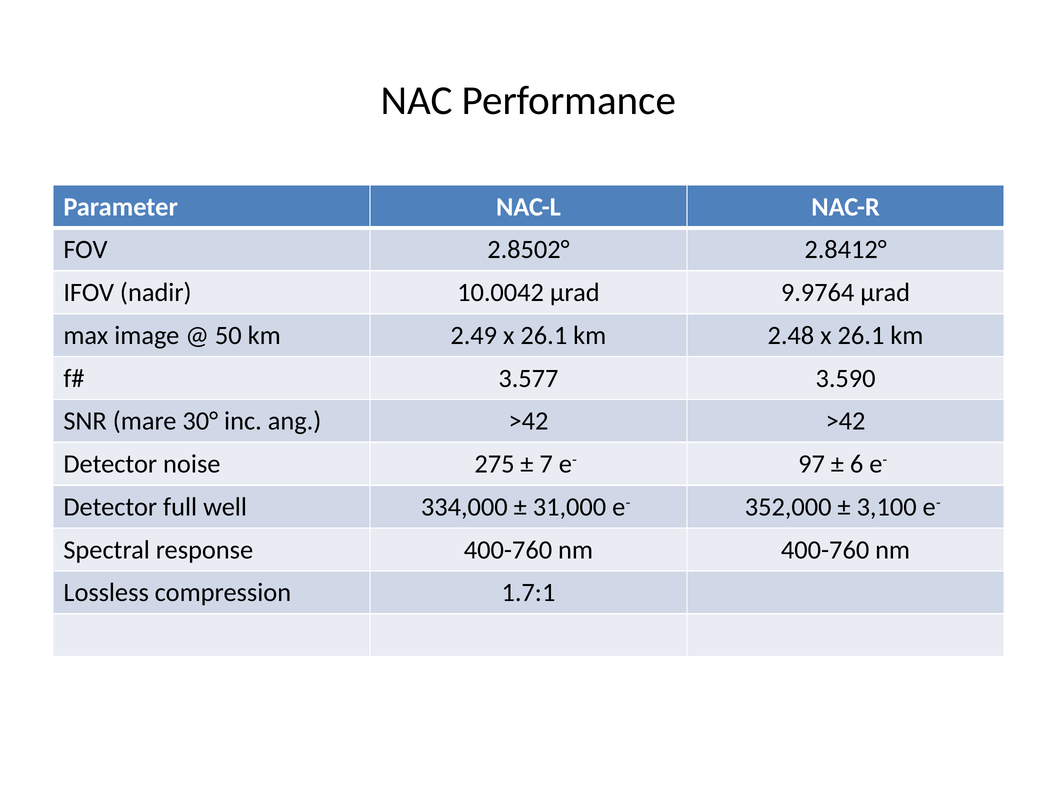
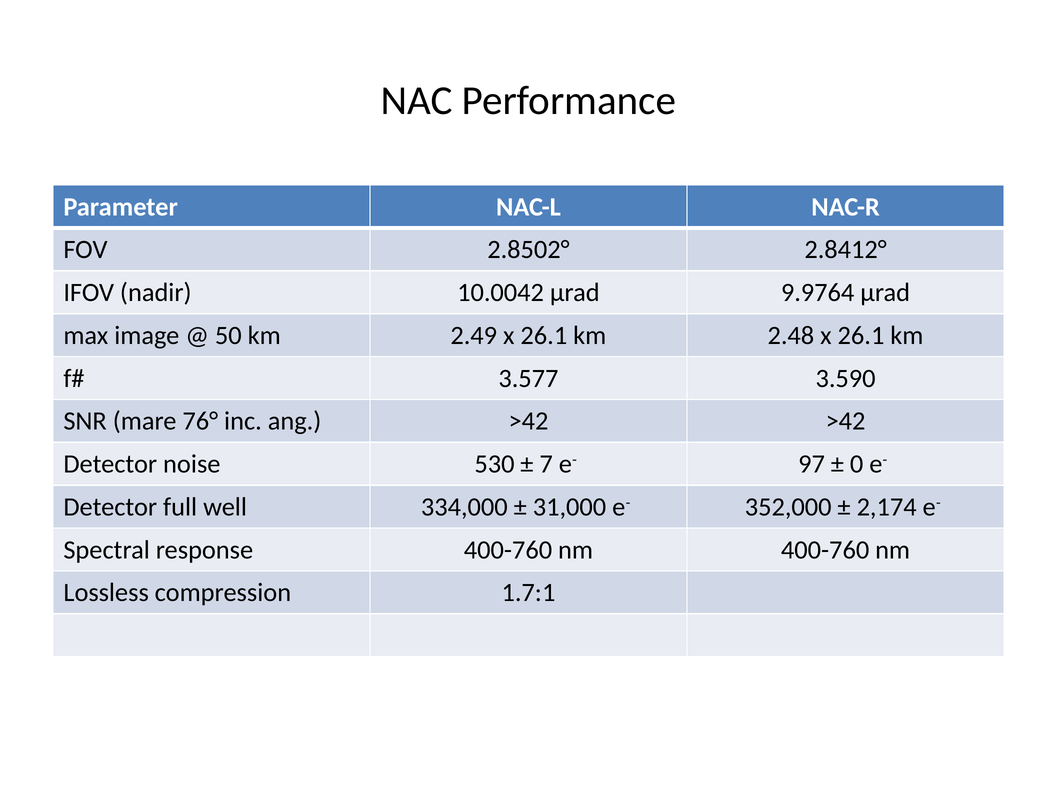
30°: 30° -> 76° (200, 421)
275: 275 -> 530 (494, 464)
6: 6 -> 0 (857, 464)
3,100: 3,100 -> 2,174 (887, 507)
